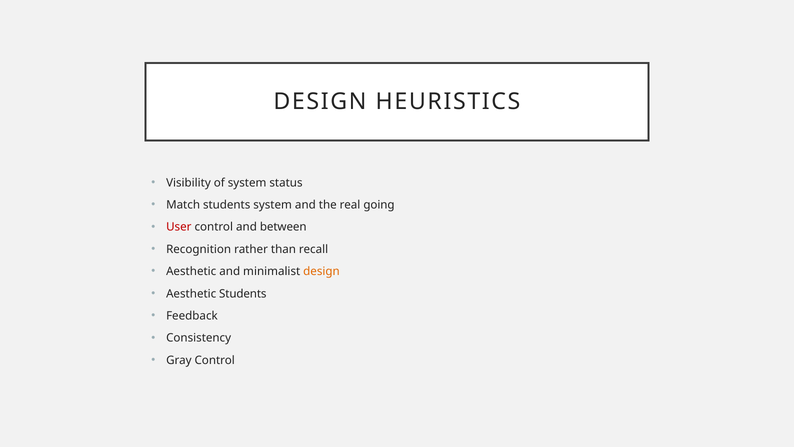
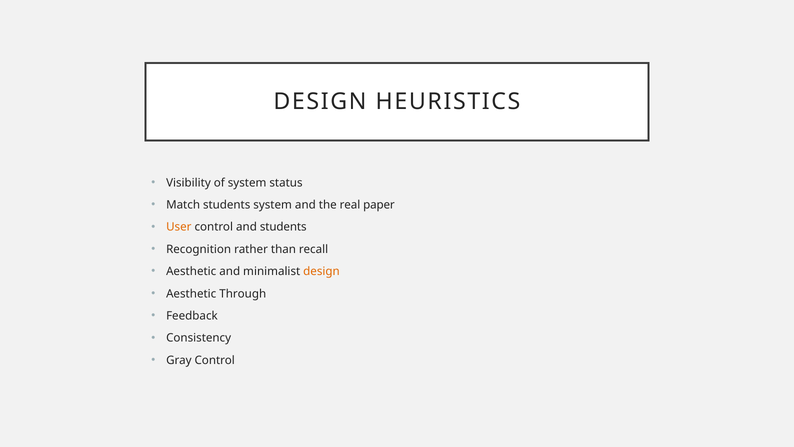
going: going -> paper (379, 205)
User colour: red -> orange (179, 227)
and between: between -> students (283, 227)
Aesthetic Students: Students -> Through (243, 293)
